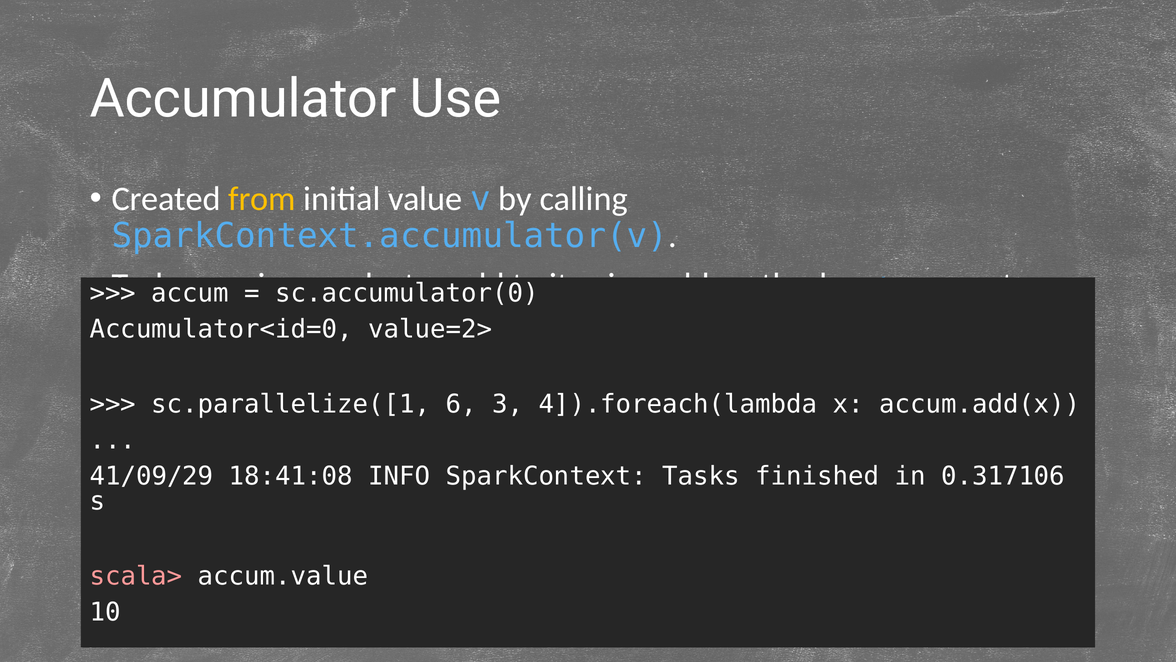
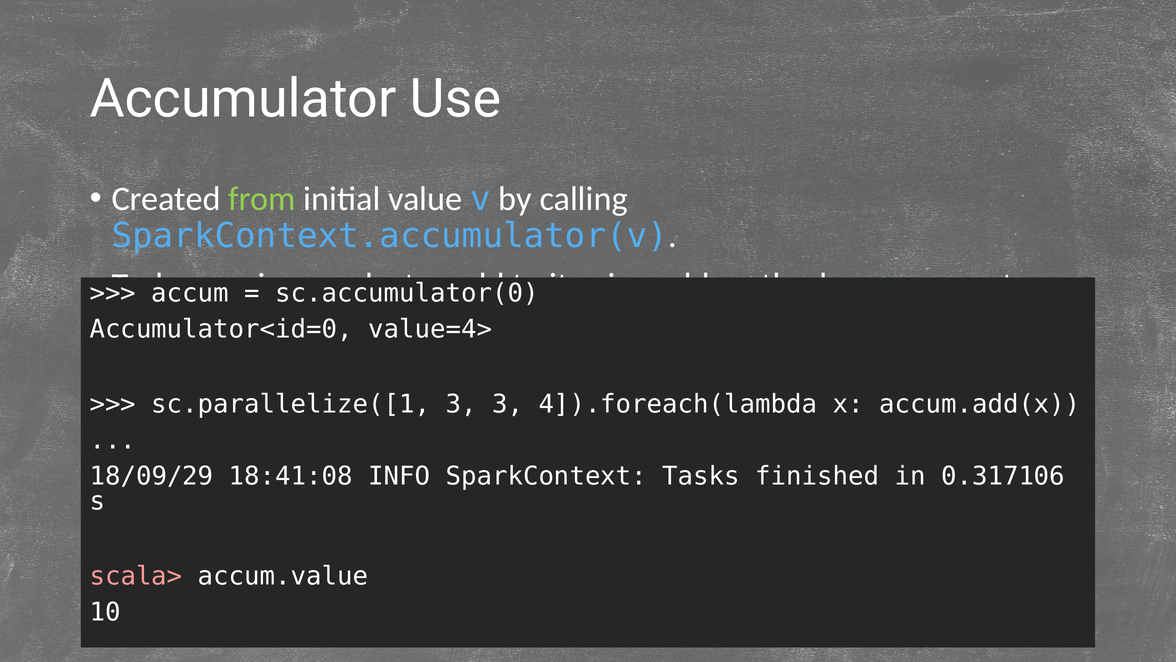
from colour: yellow -> light green (262, 199)
value=2>: value=2> -> value=4> (430, 329)
sc.parallelize([1 6: 6 -> 3 (461, 404)
41/09/29: 41/09/29 -> 18/09/29 (152, 476)
